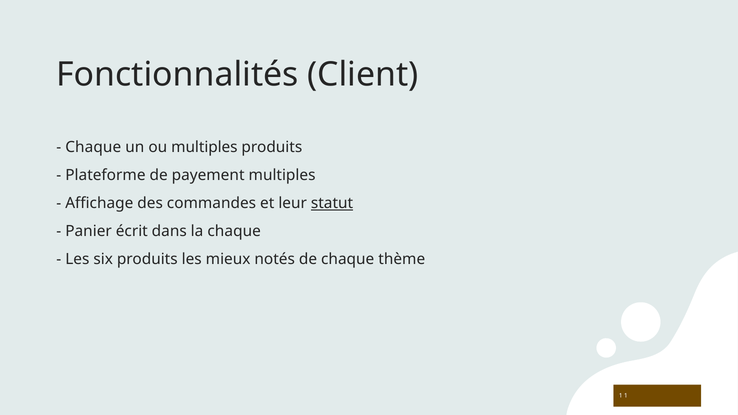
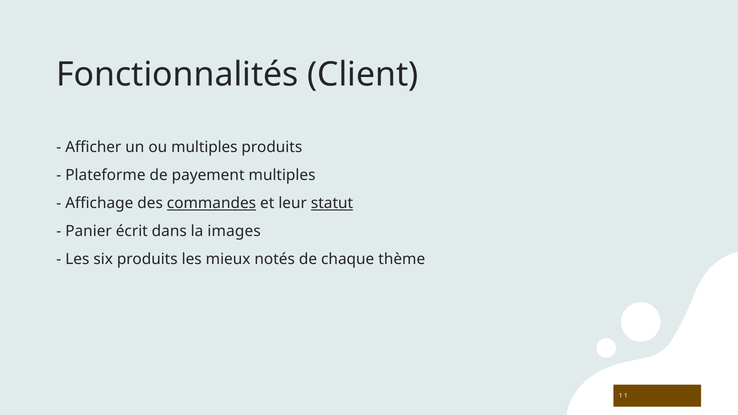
Chaque: Chaque -> Afficher (93, 147)
commandes underline: none -> present (211, 203)
la chaque: chaque -> images (234, 231)
